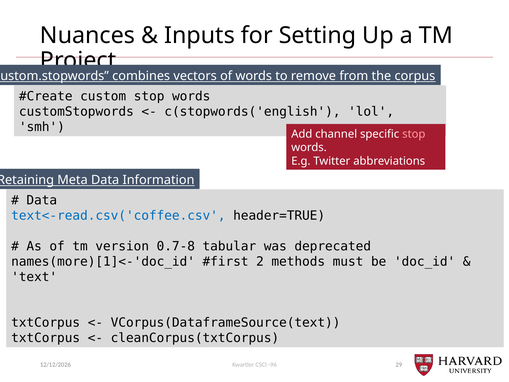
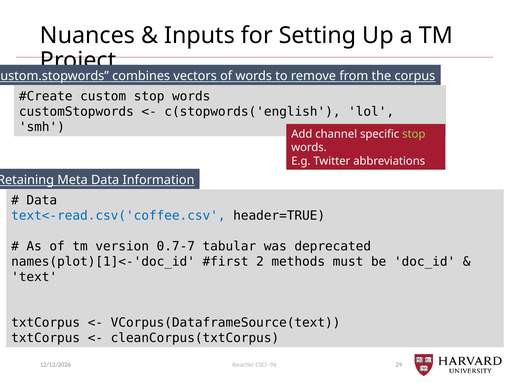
stop colour: pink -> light green (414, 134)
0.7-8: 0.7-8 -> 0.7-7 (176, 246)
names(more)[1]<-'doc_id: names(more)[1]<-'doc_id -> names(plot)[1]<-'doc_id (103, 261)
